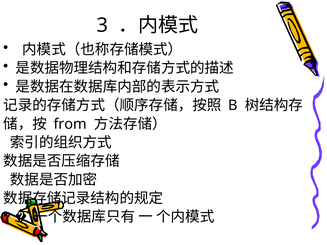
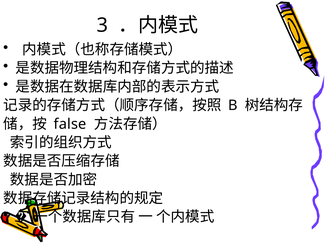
from: from -> false (70, 124)
